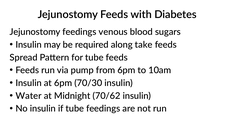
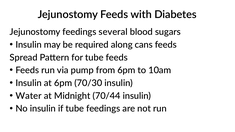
venous: venous -> several (113, 32)
take: take -> cans (144, 45)
70/62: 70/62 -> 70/44 (107, 96)
